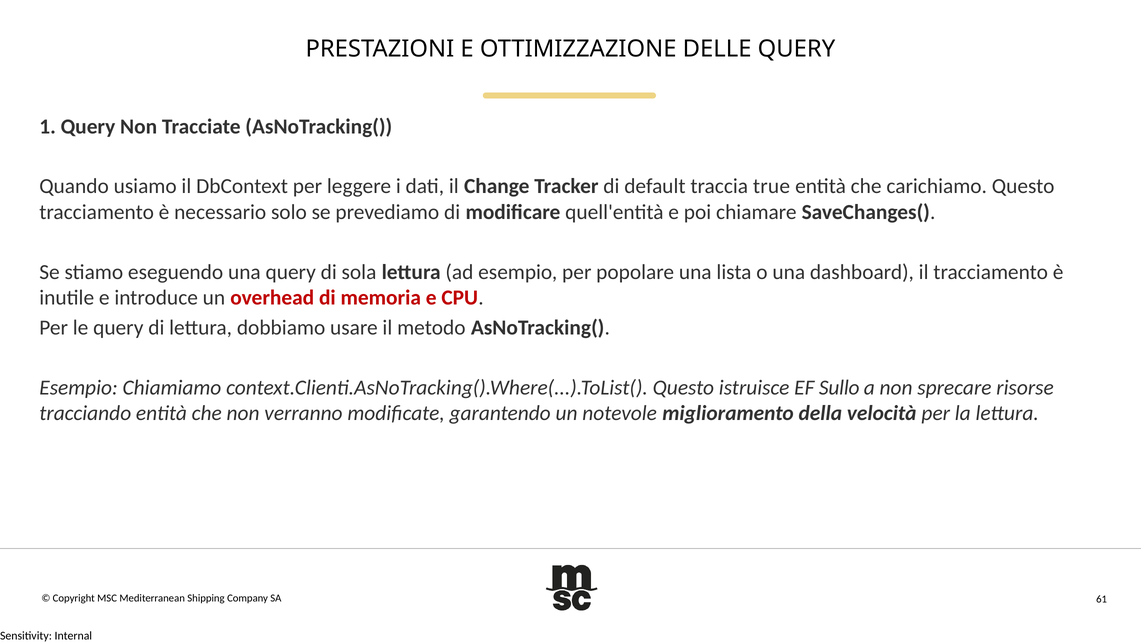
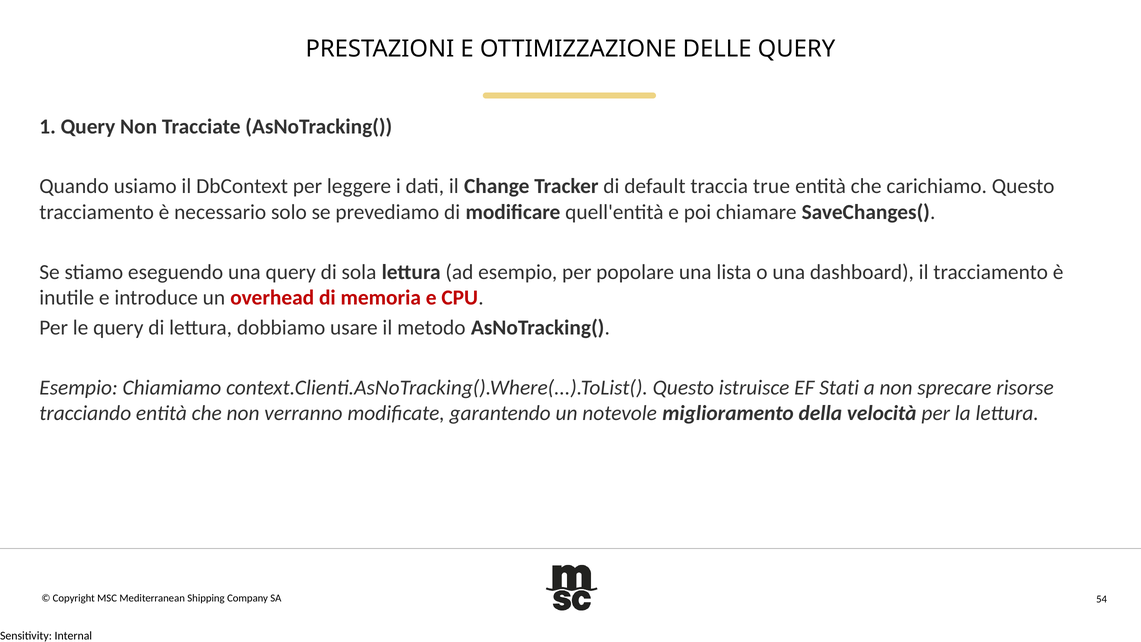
Sullo: Sullo -> Stati (839, 387)
61: 61 -> 54 (1102, 599)
